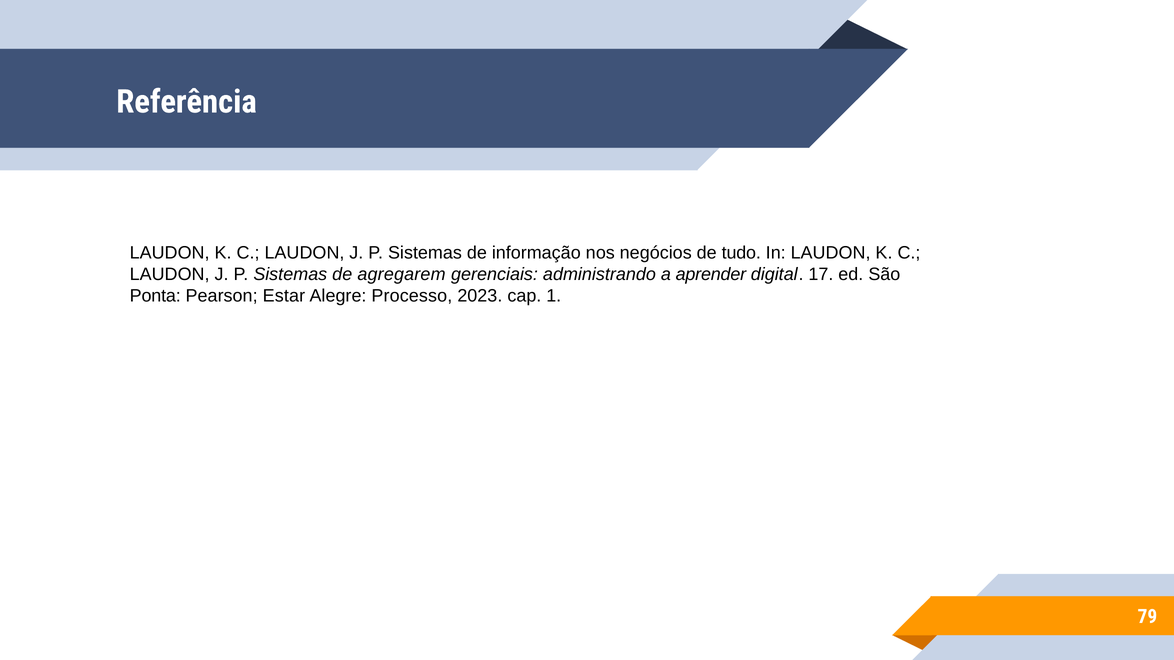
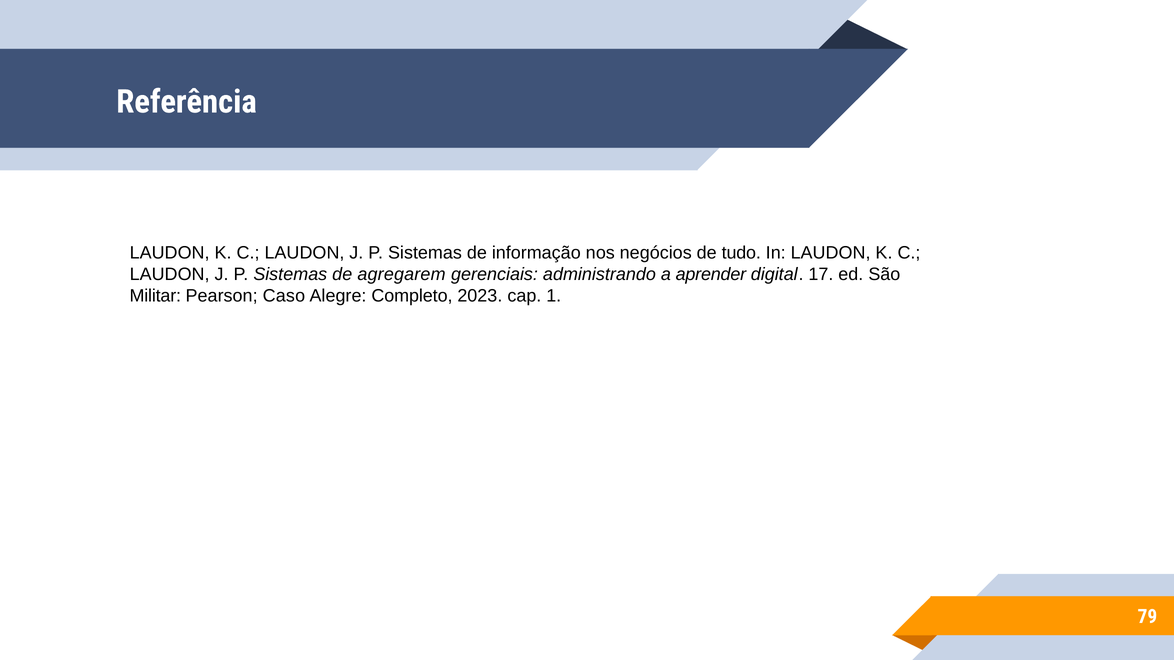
Ponta: Ponta -> Militar (155, 296)
Estar: Estar -> Caso (284, 296)
Processo: Processo -> Completo (412, 296)
